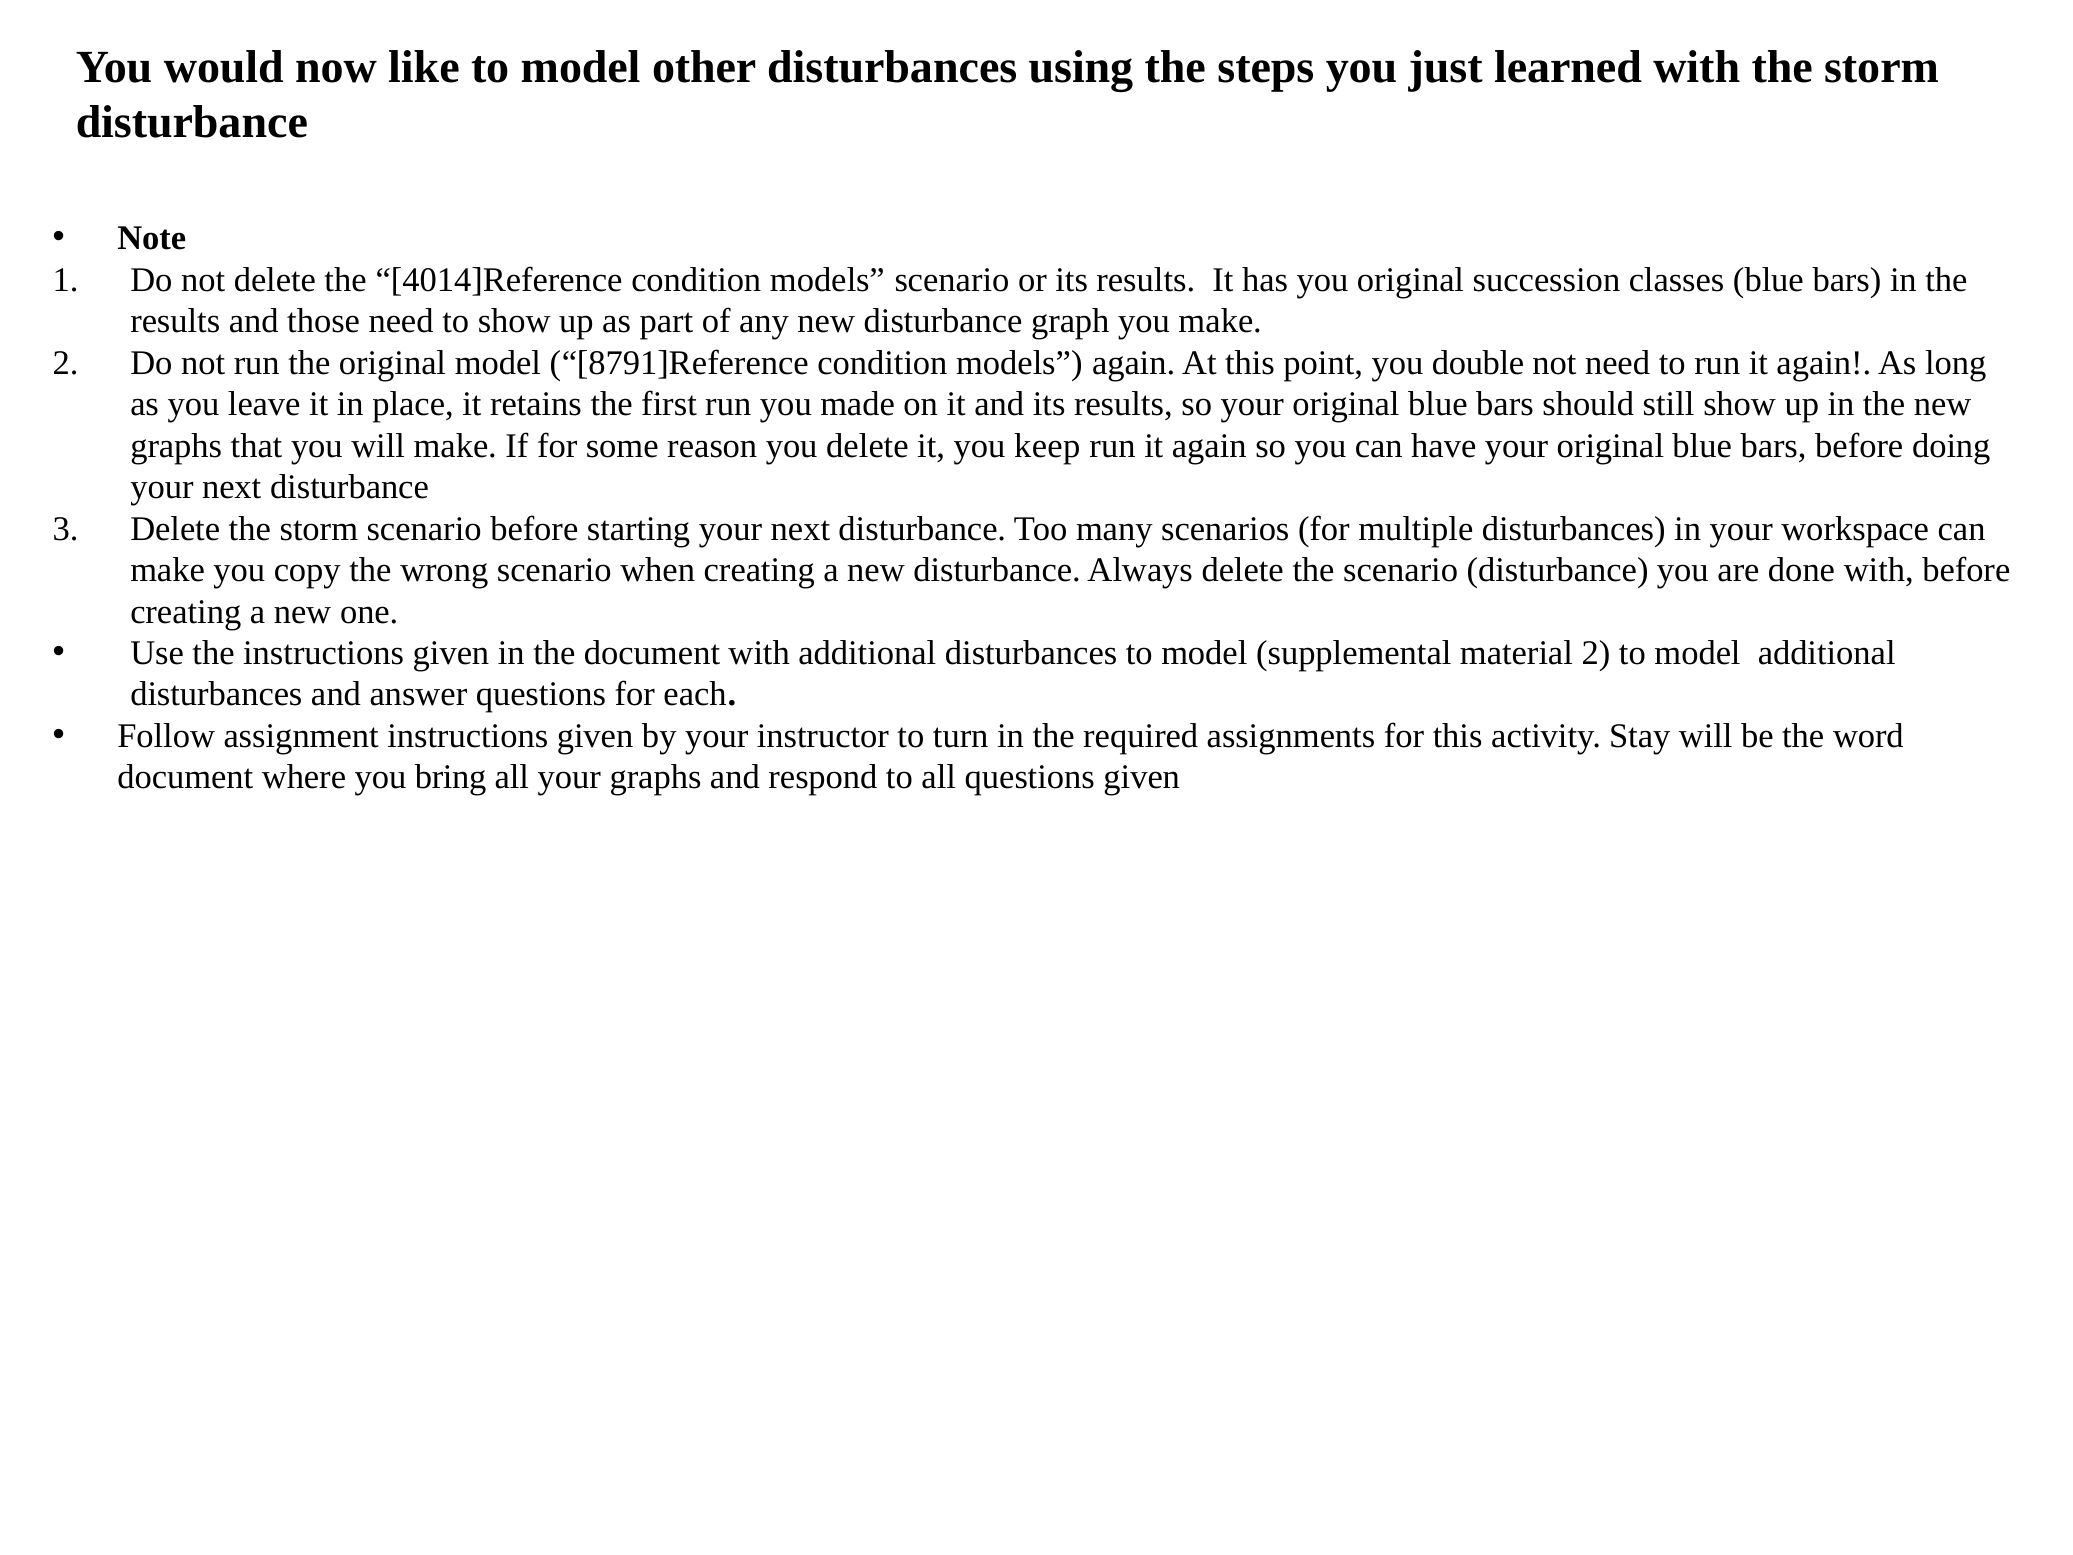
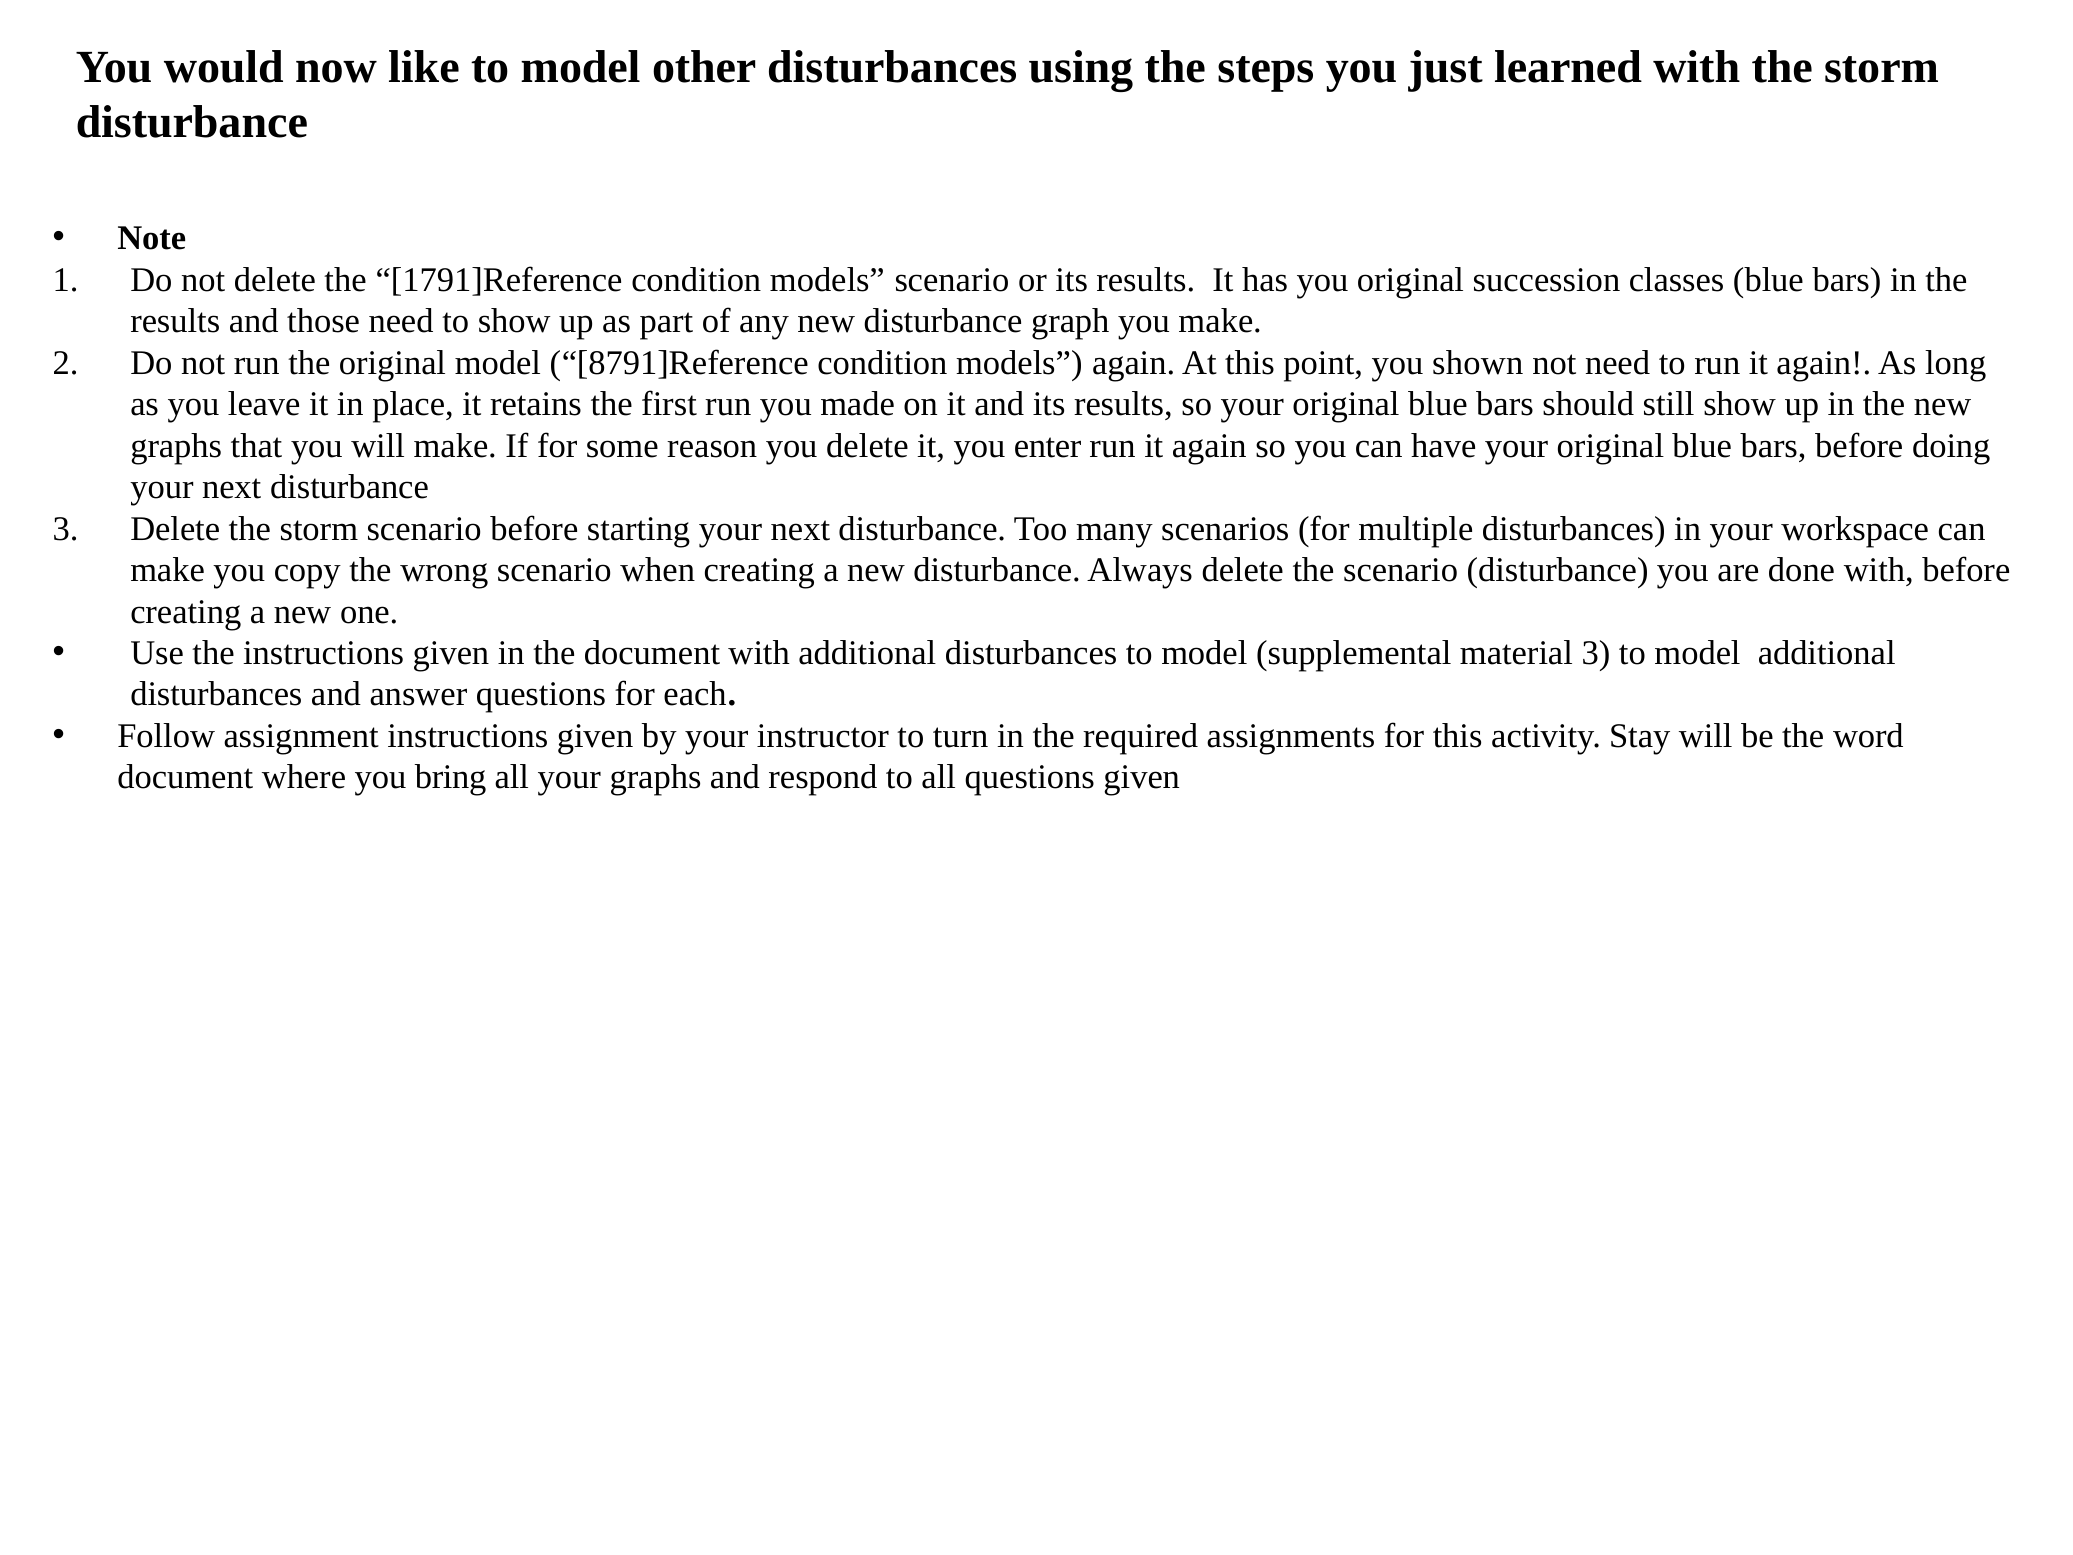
4014]Reference: 4014]Reference -> 1791]Reference (499, 280)
double: double -> shown (1478, 363)
keep: keep -> enter (1048, 446)
material 2: 2 -> 3 (1596, 653)
